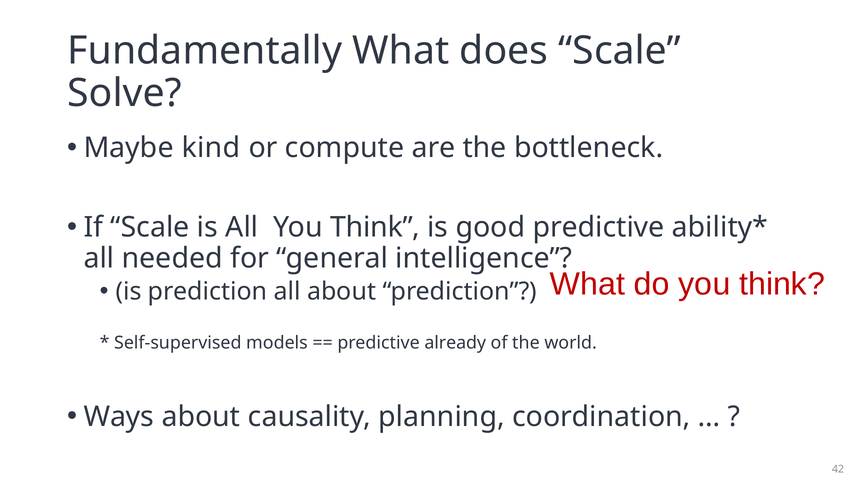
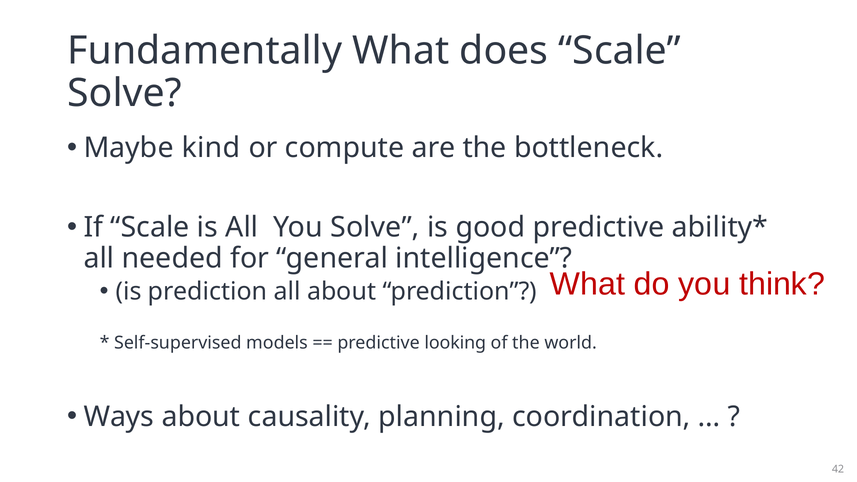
All You Think: Think -> Solve (375, 227)
already: already -> looking (455, 343)
